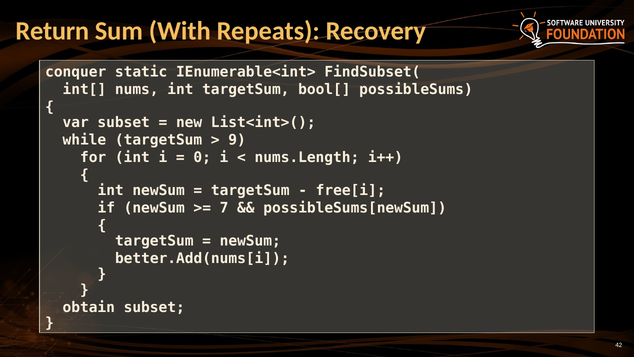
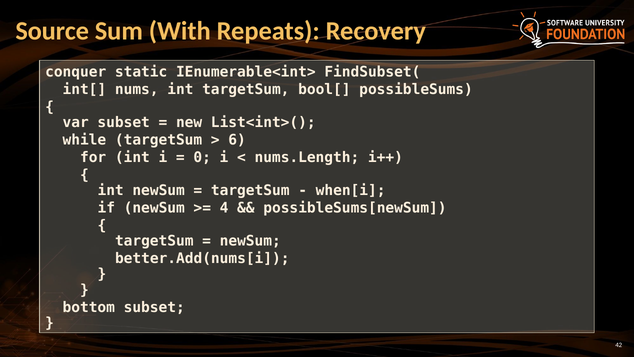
Return: Return -> Source (52, 31)
9: 9 -> 6 (237, 140)
free[i: free[i -> when[i (351, 190)
7: 7 -> 4 (224, 208)
obtain: obtain -> bottom (89, 307)
